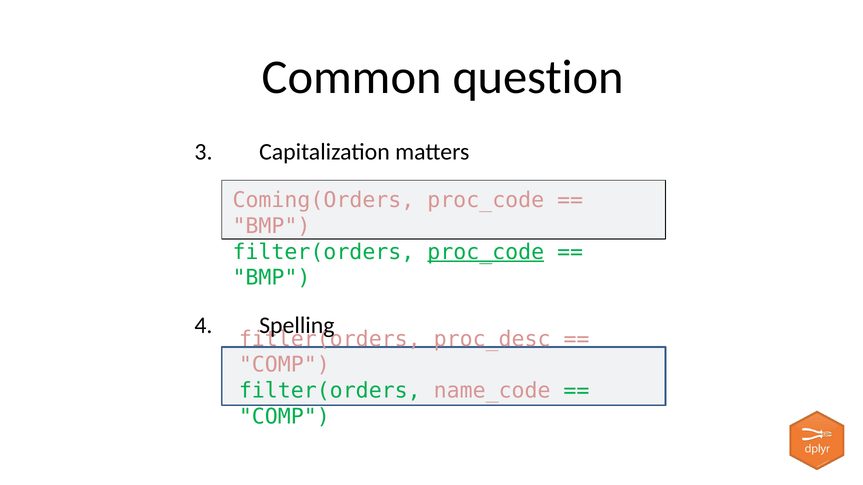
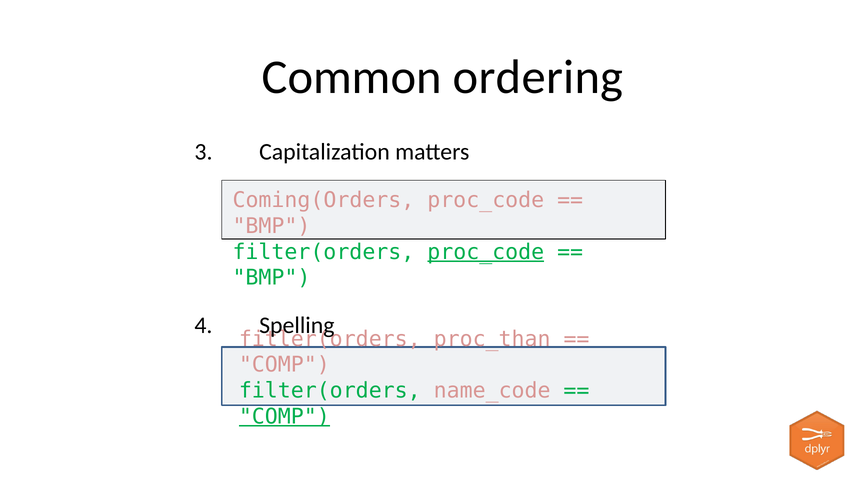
question: question -> ordering (538, 77)
proc_desc: proc_desc -> proc_than (492, 339)
COMP underline: none -> present (284, 417)
